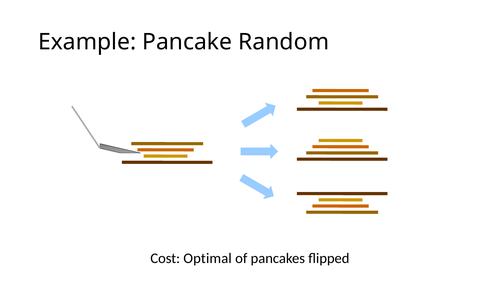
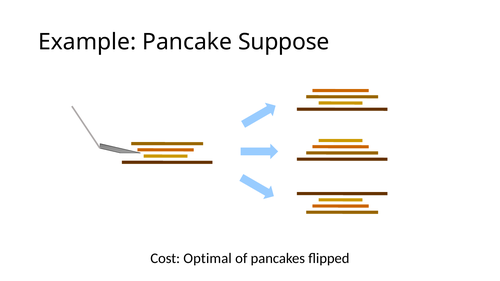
Random: Random -> Suppose (284, 42)
